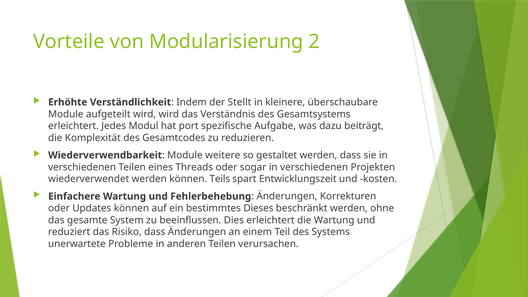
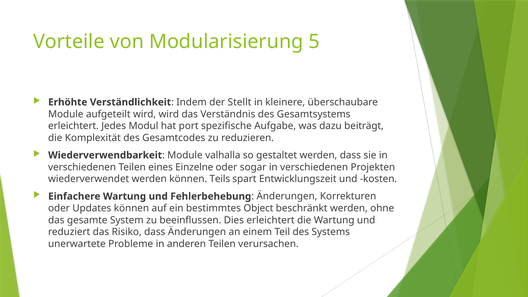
2: 2 -> 5 (314, 42)
weitere: weitere -> valhalla (223, 155)
Threads: Threads -> Einzelne (194, 167)
Dieses: Dieses -> Object (258, 208)
